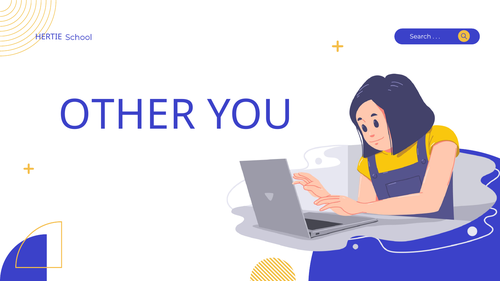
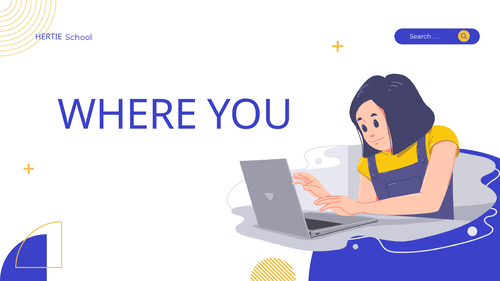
OTHER: OTHER -> WHERE (127, 115)
